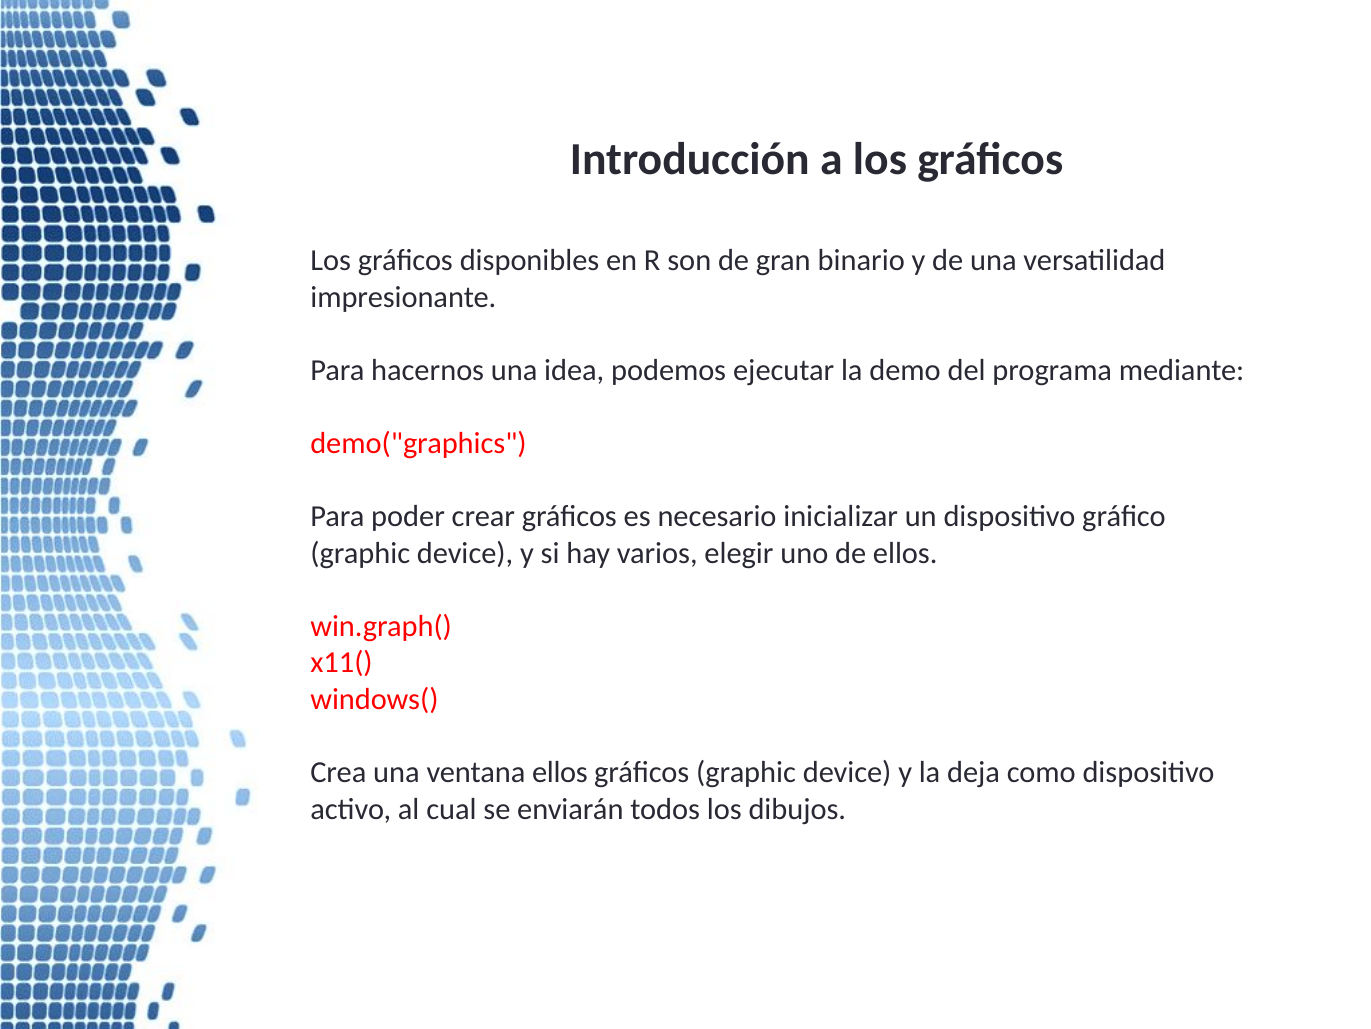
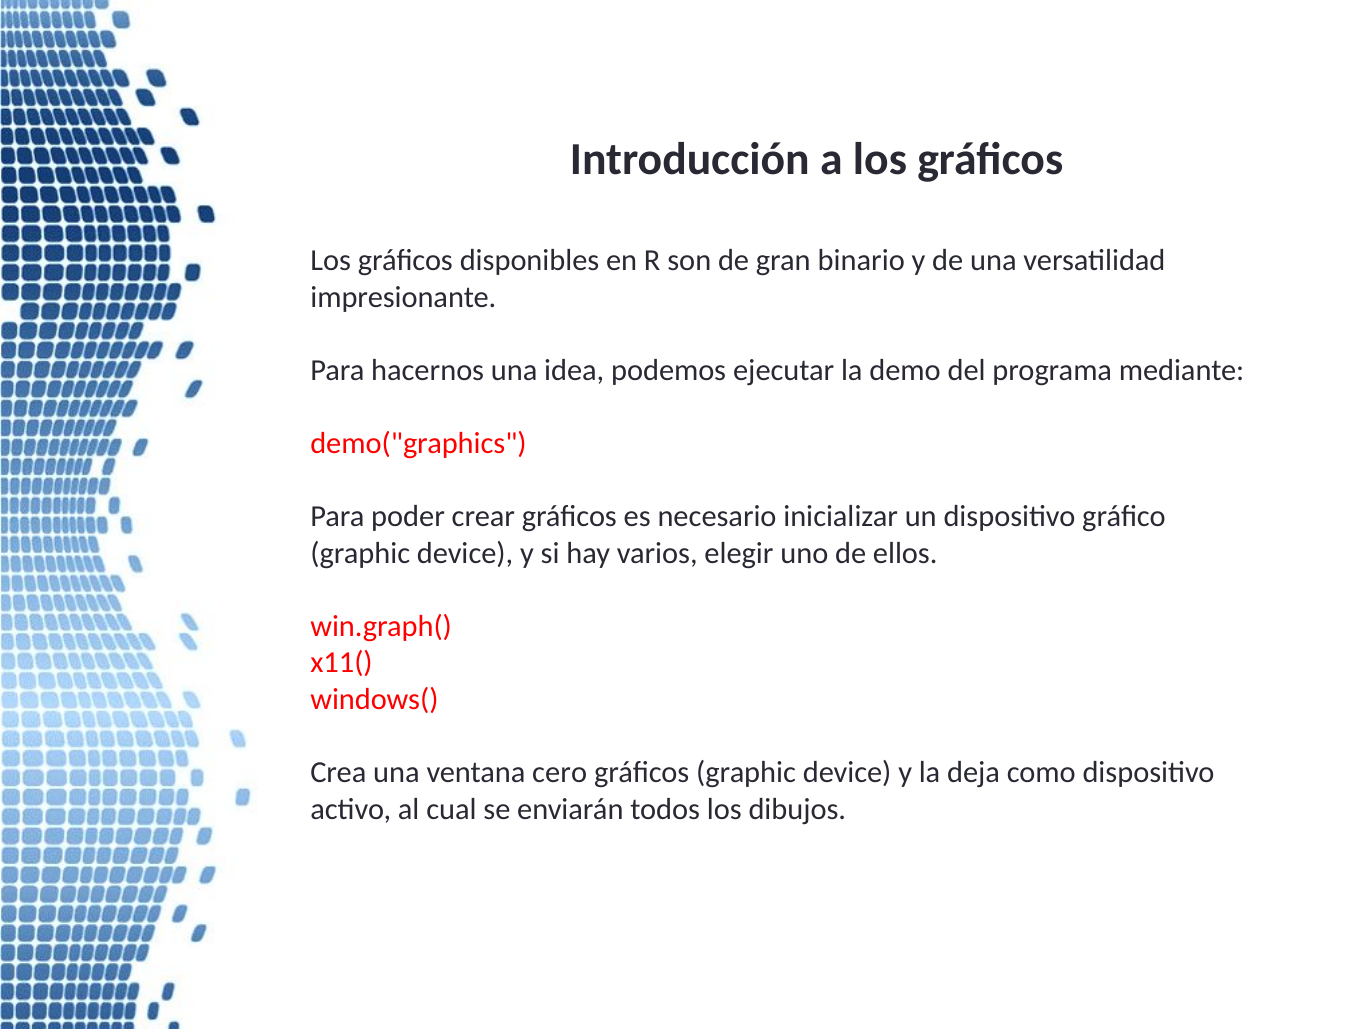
ventana ellos: ellos -> cero (560, 772)
